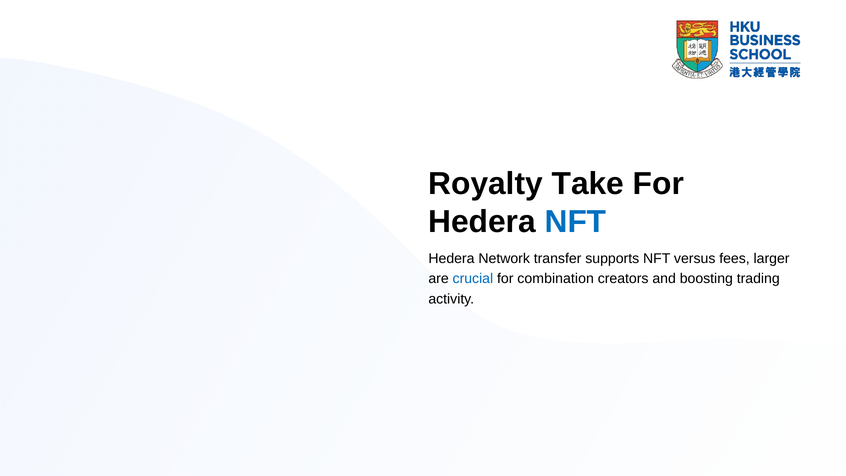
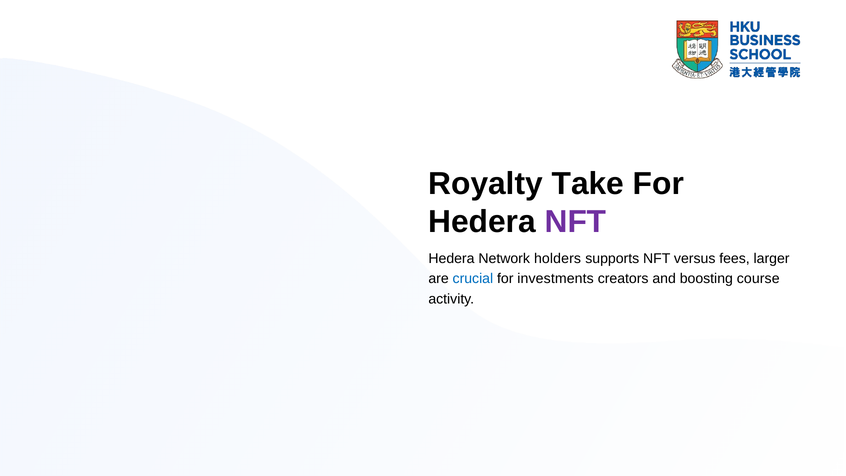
NFT colour: blue -> purple (576, 222)
transfer: transfer -> holders (558, 258)
combination: combination -> investments (556, 279)
trading: trading -> course (758, 279)
